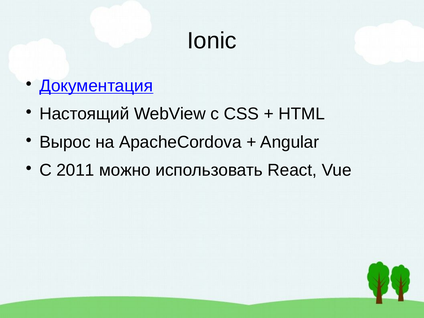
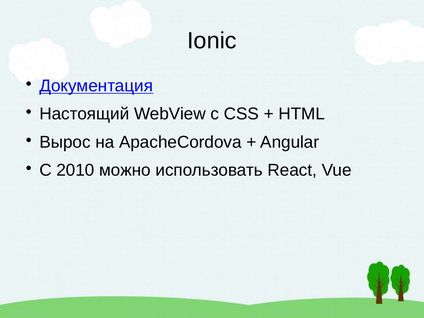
2011: 2011 -> 2010 (75, 170)
